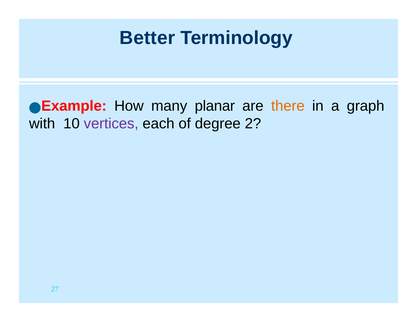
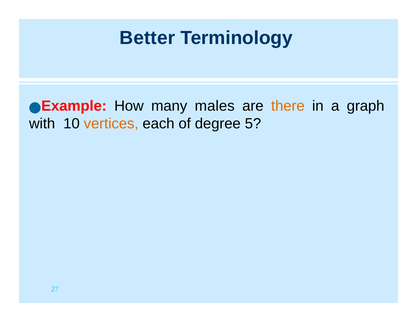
planar: planar -> males (215, 106)
vertices colour: purple -> orange (111, 124)
2: 2 -> 5 (253, 124)
